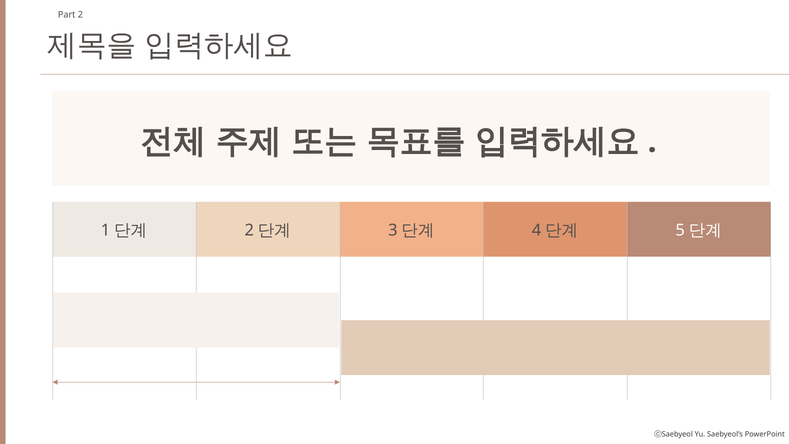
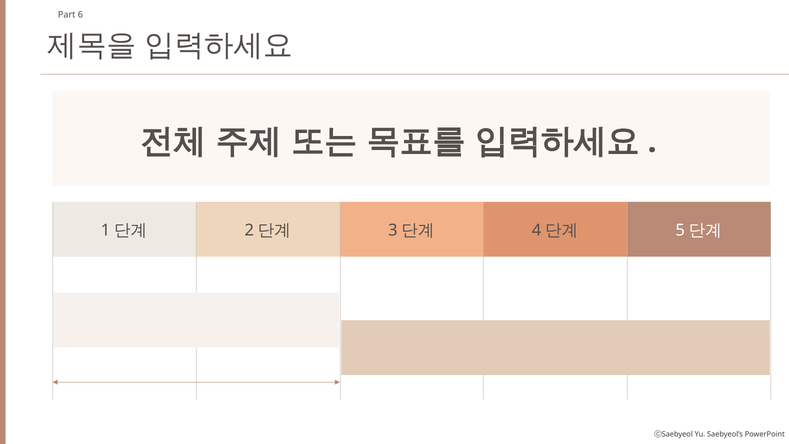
2: 2 -> 6 (80, 15)
